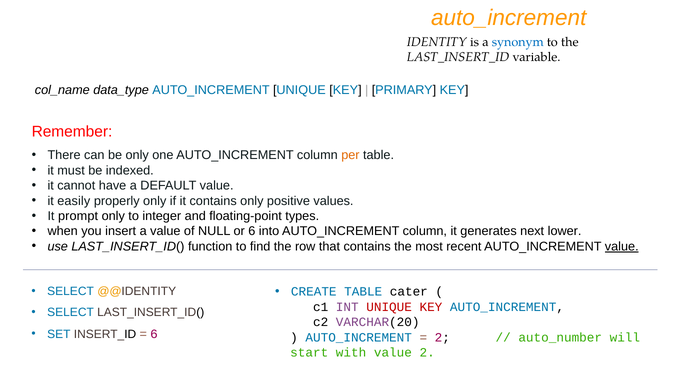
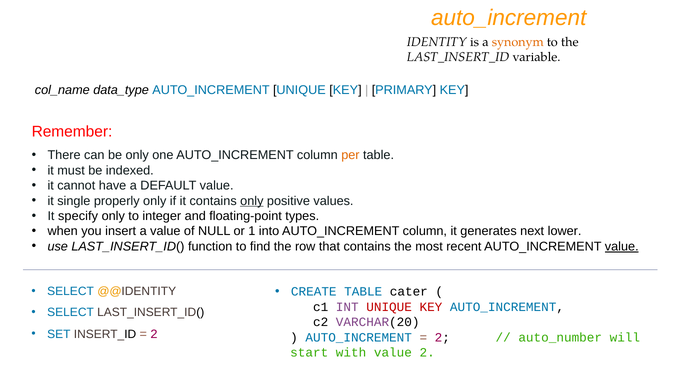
synonym colour: blue -> orange (518, 42)
easily: easily -> single (74, 201)
only underline: none -> present (252, 201)
prompt: prompt -> specify (78, 216)
or 6: 6 -> 1 (252, 231)
6: 6 -> 2 (154, 334)
